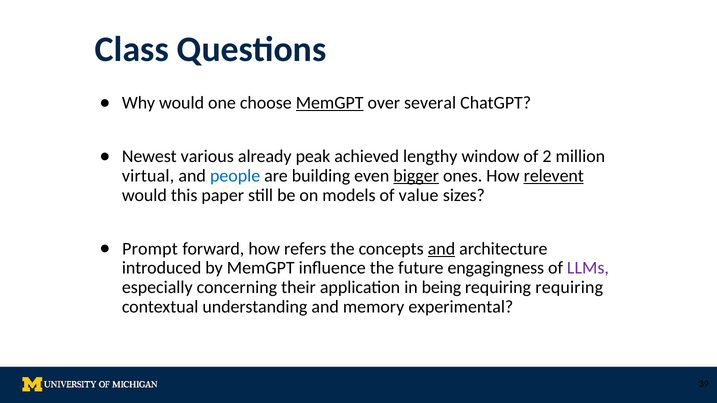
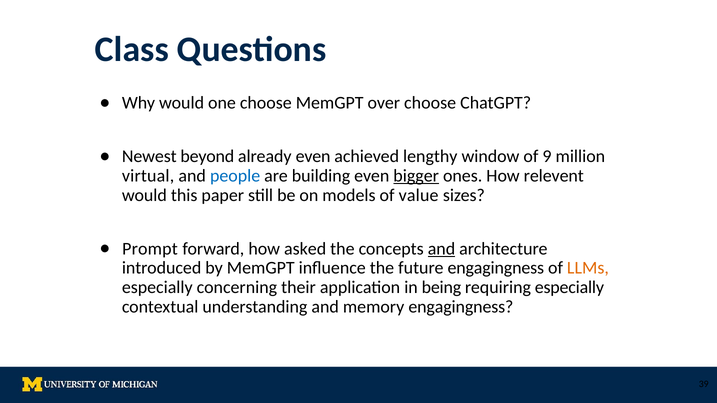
MemGPT underline: present -> none (330, 103)
over several: several -> choose (430, 103)
various: various -> beyond (207, 157)
already peak: peak -> even (313, 157)
2: 2 -> 9 (547, 157)
relevent underline: present -> none (554, 176)
refers: refers -> asked (305, 249)
LLMs colour: purple -> orange (588, 268)
requiring requiring: requiring -> especially (569, 288)
memory experimental: experimental -> engagingness (461, 307)
